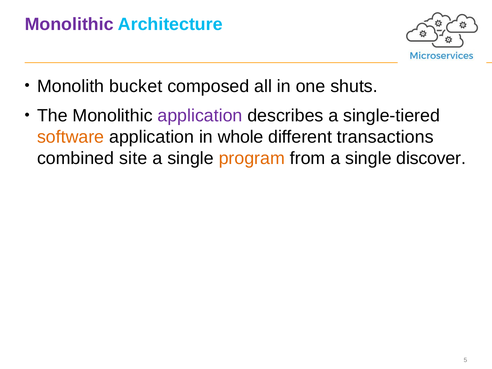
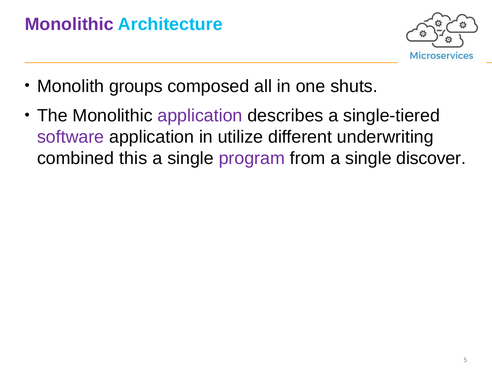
bucket: bucket -> groups (136, 86)
software colour: orange -> purple (71, 137)
whole: whole -> utilize (240, 137)
transactions: transactions -> underwriting (385, 137)
site: site -> this (133, 158)
program colour: orange -> purple (252, 158)
